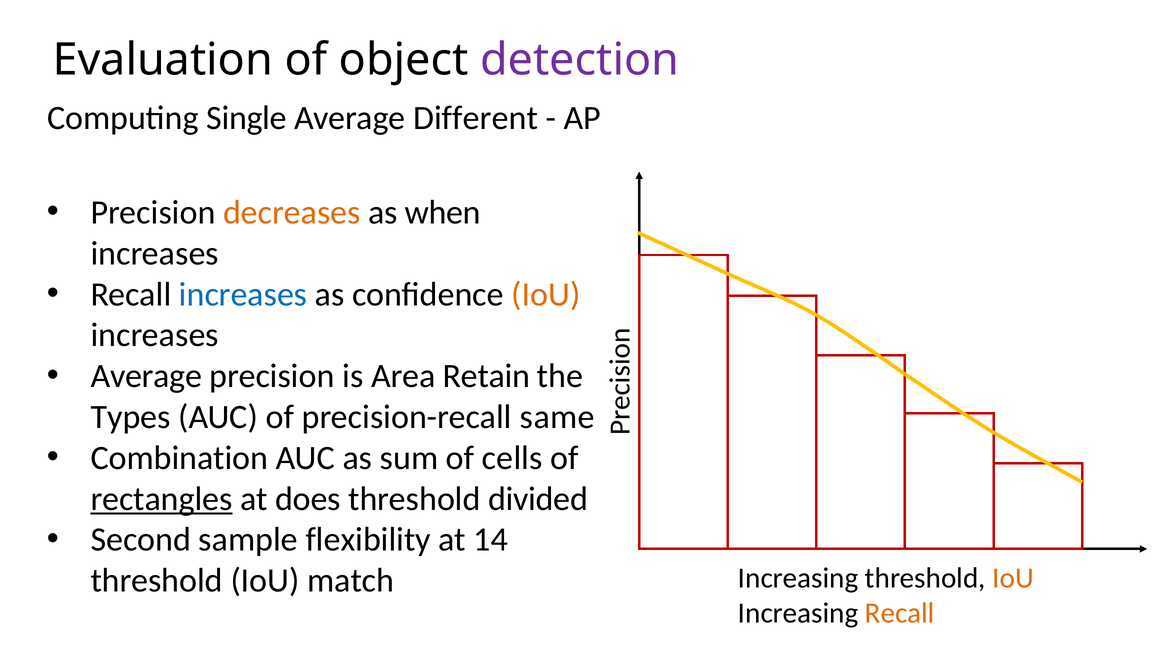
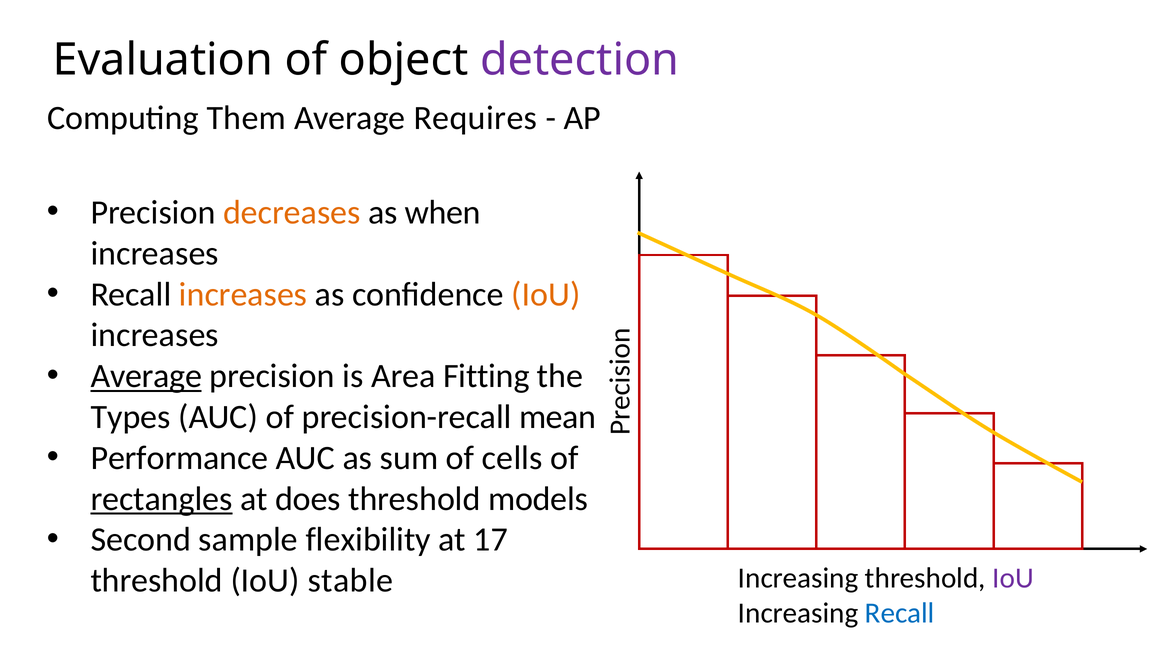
Single: Single -> Them (246, 118)
Different: Different -> Requires (475, 118)
increases colour: blue -> orange (243, 294)
Average underline: none -> present (146, 376)
Retain: Retain -> Fitting (486, 376)
same: same -> mean (558, 417)
Combination: Combination -> Performance (179, 458)
divided: divided -> models (538, 499)
14: 14 -> 17 (491, 540)
match: match -> stable (350, 581)
IoU colour: orange -> purple (1013, 578)
Recall colour: orange -> blue (900, 613)
